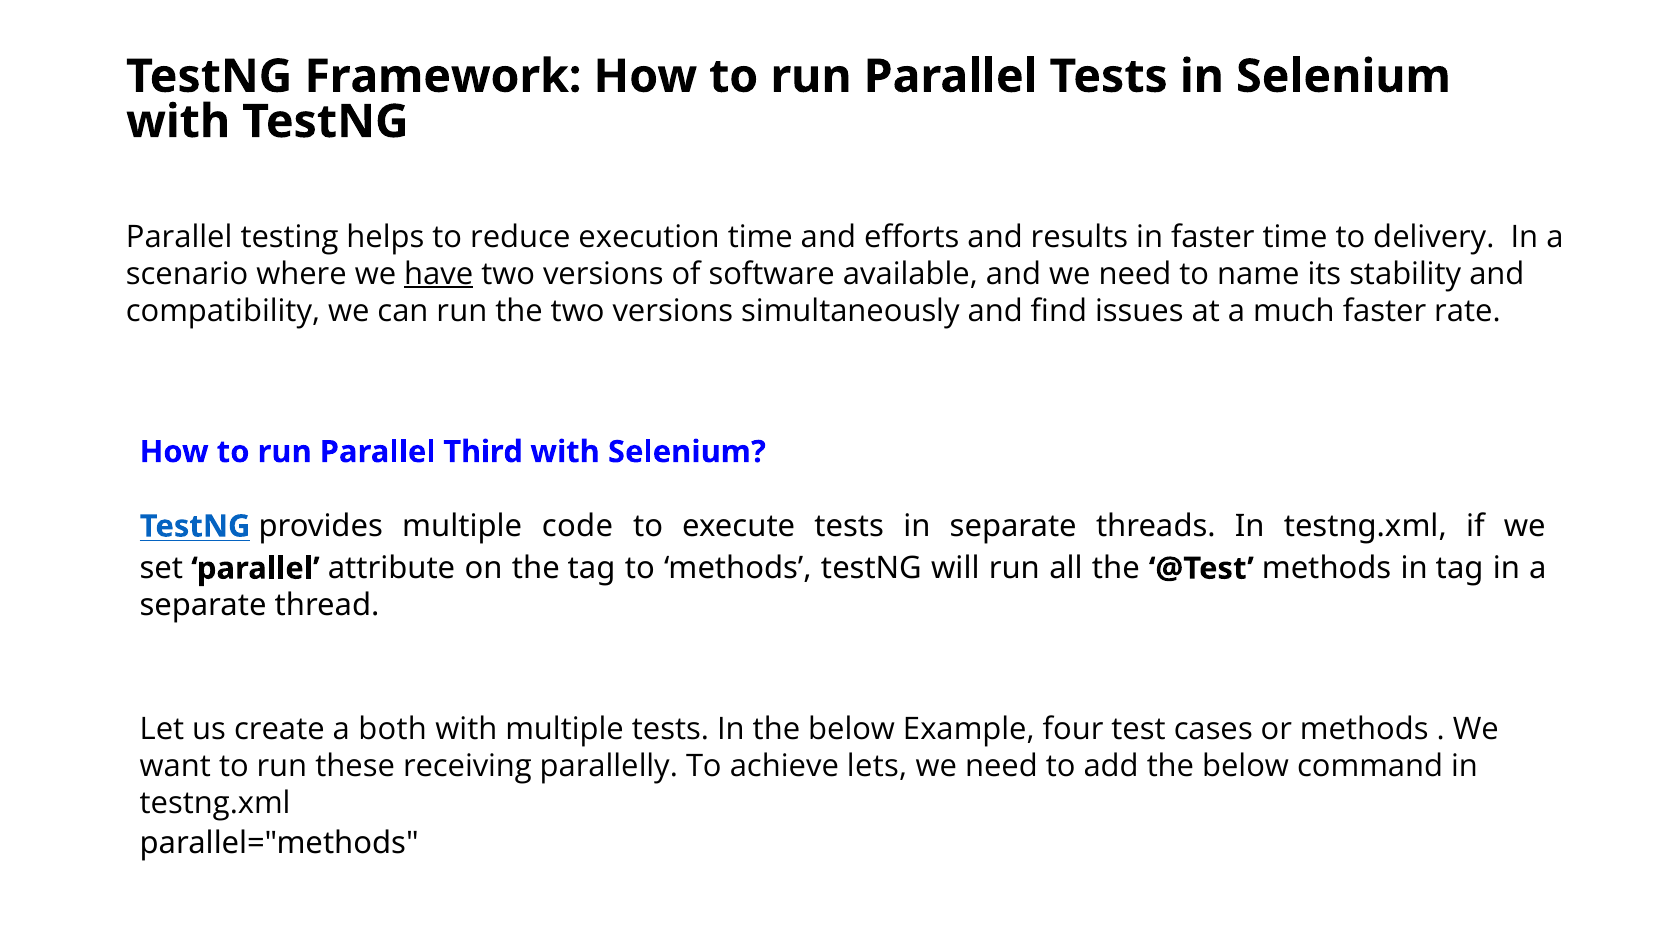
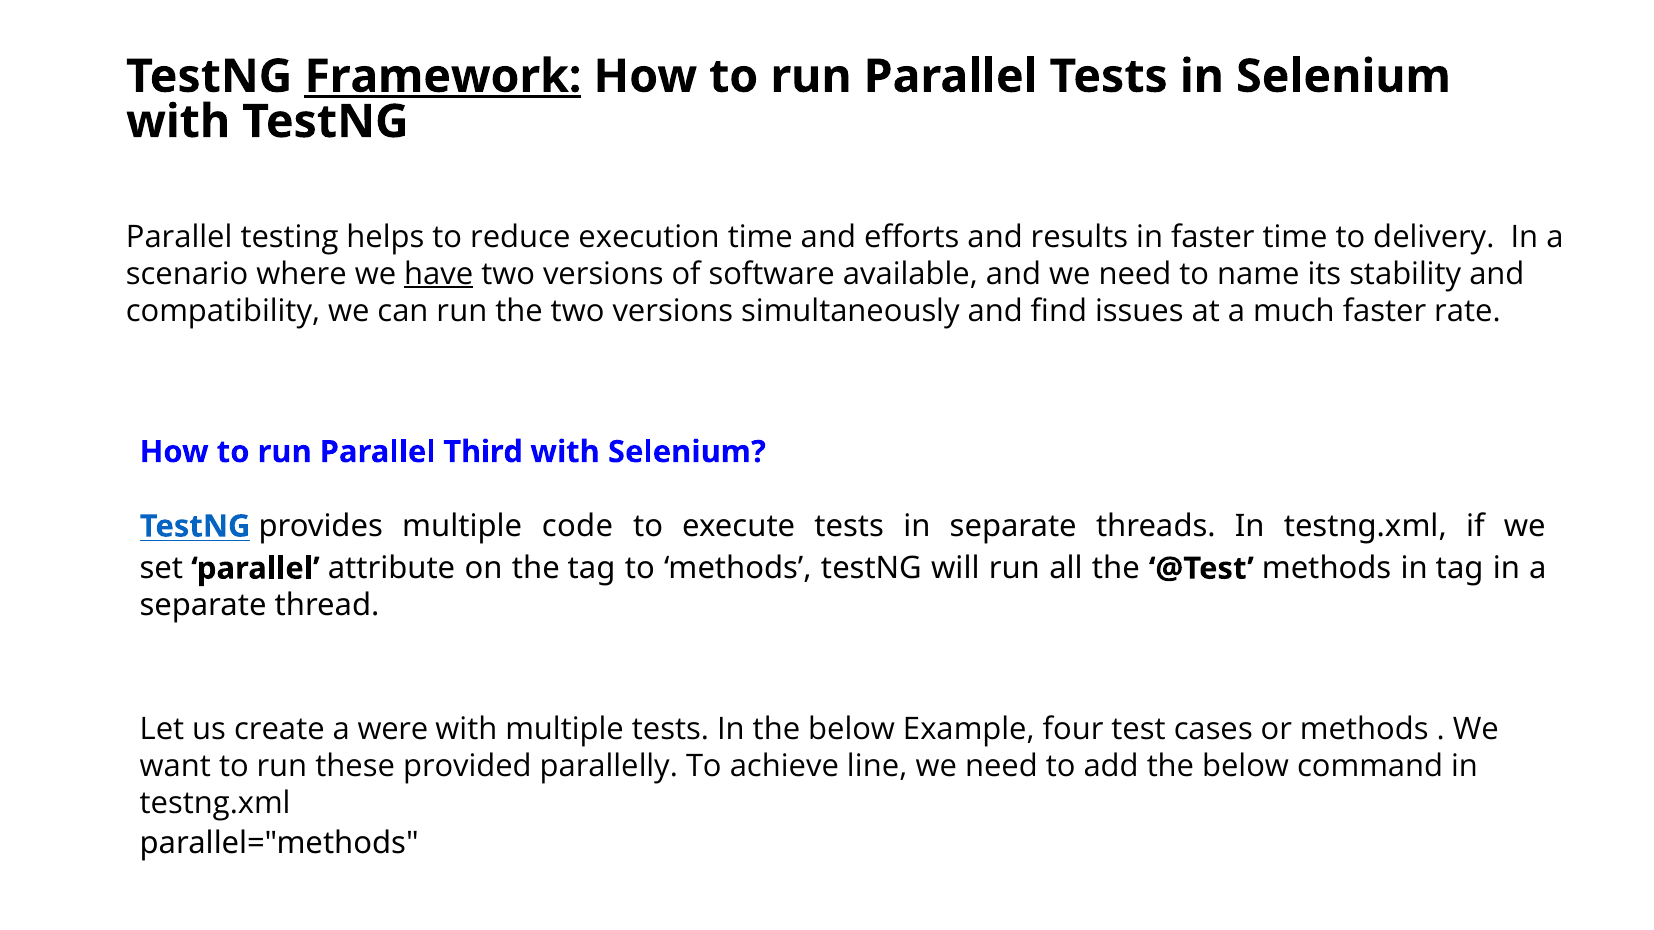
Framework underline: none -> present (443, 77)
both: both -> were (393, 729)
receiving: receiving -> provided (467, 767)
lets: lets -> line (877, 767)
